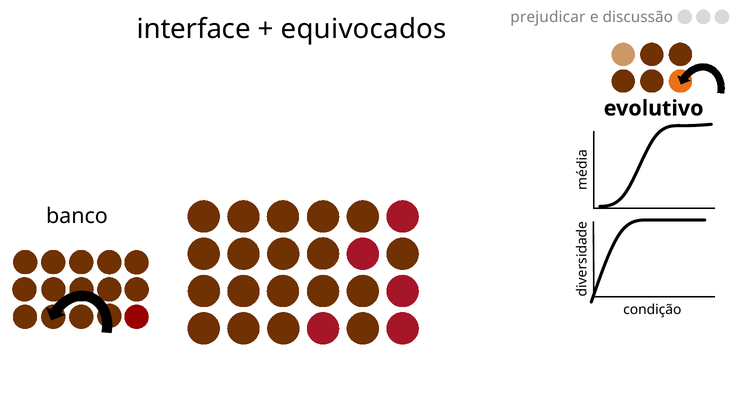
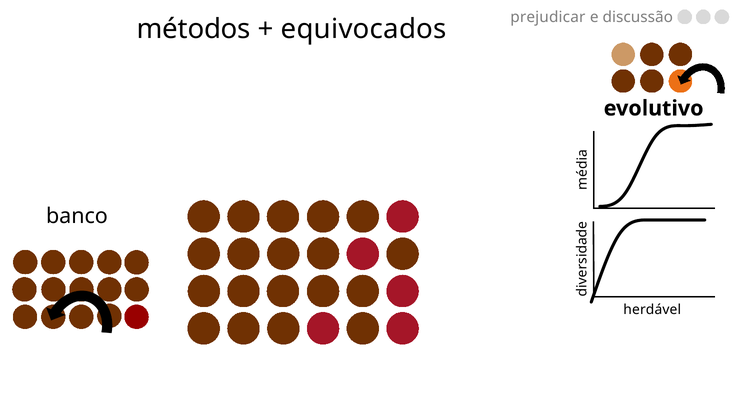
interface: interface -> métodos (194, 29)
condição: condição -> herdável (652, 310)
